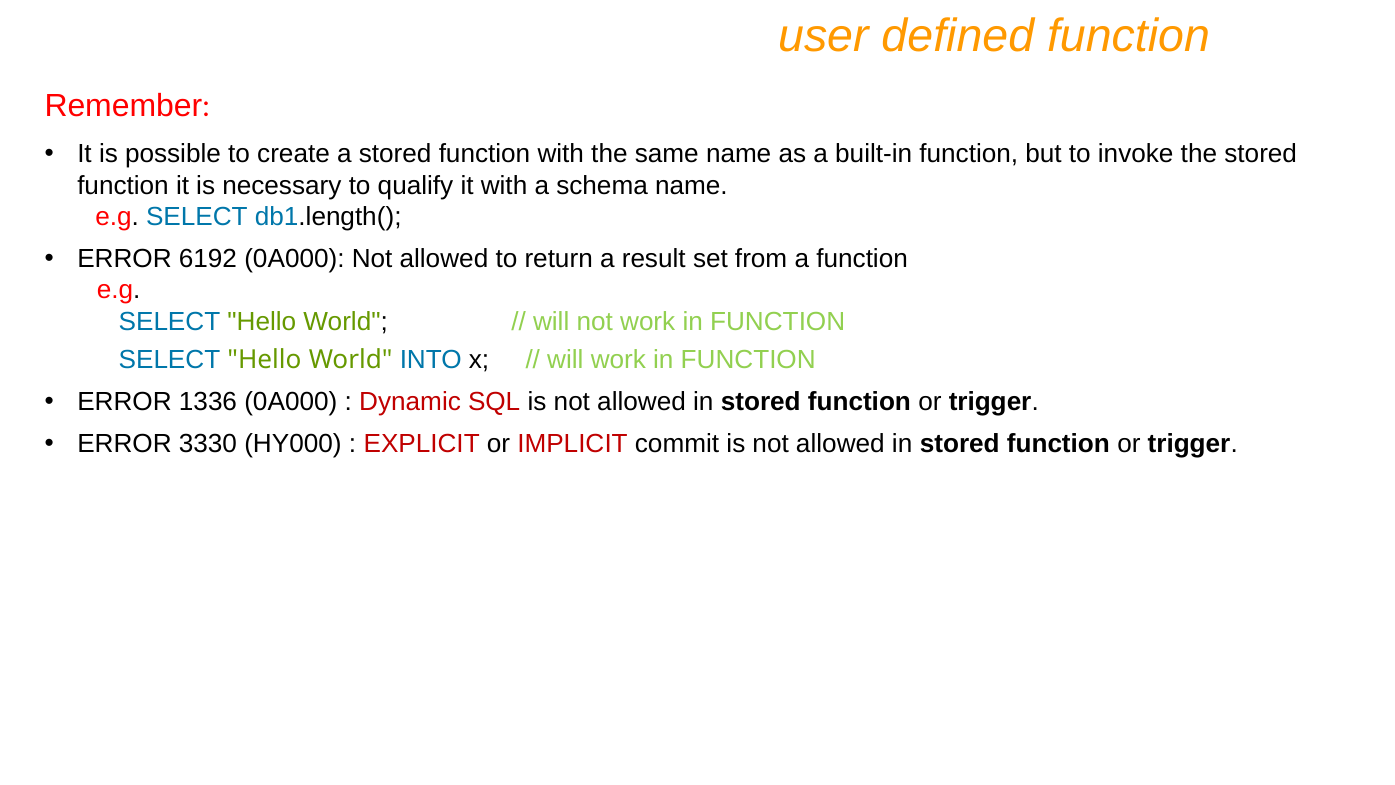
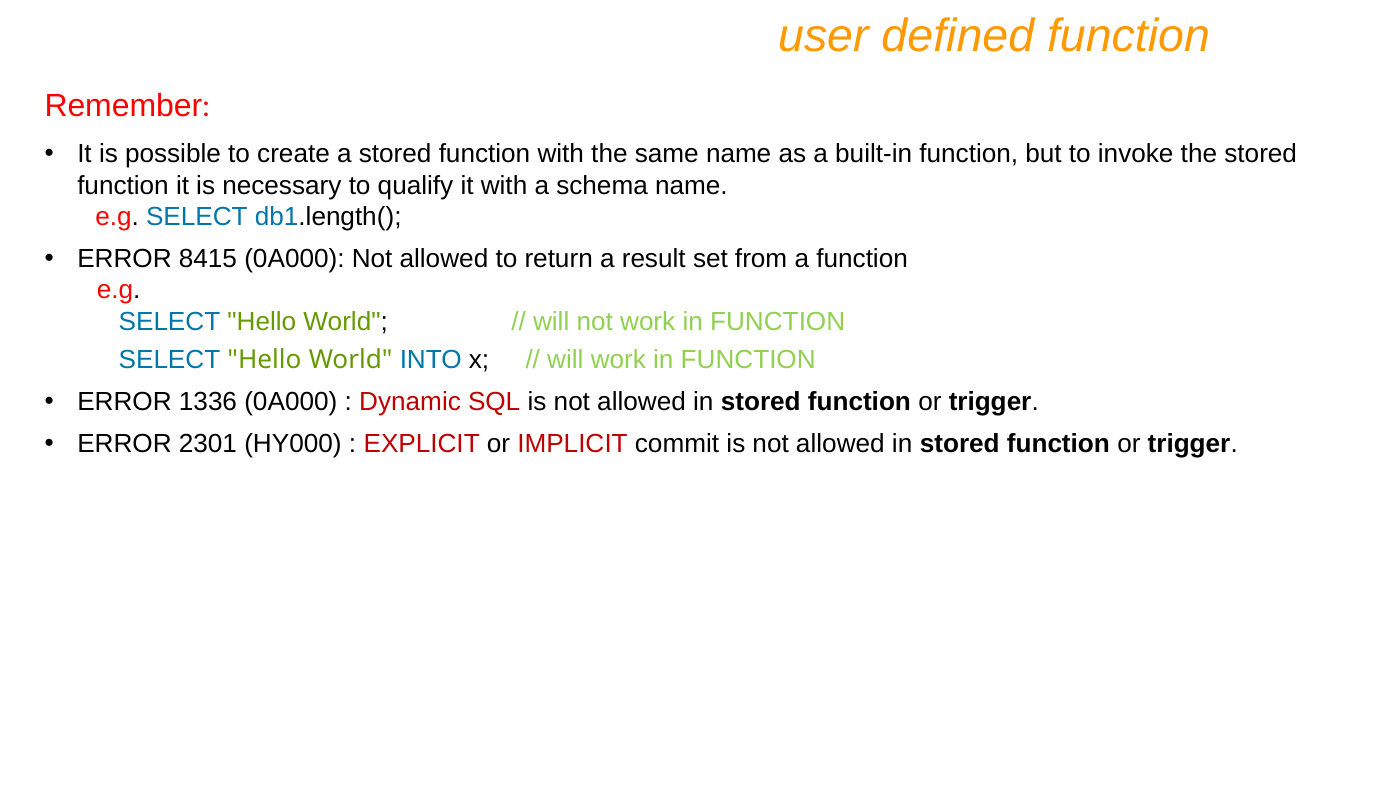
6192: 6192 -> 8415 (208, 259)
3330: 3330 -> 2301 (208, 444)
